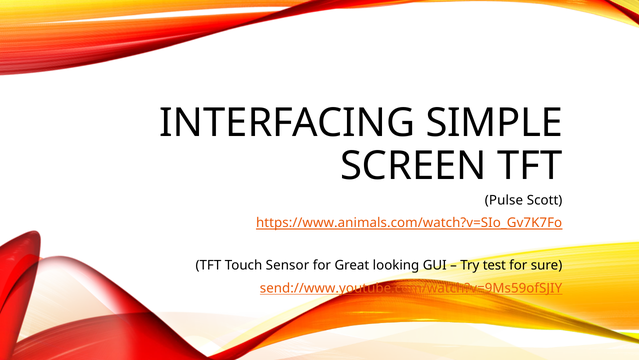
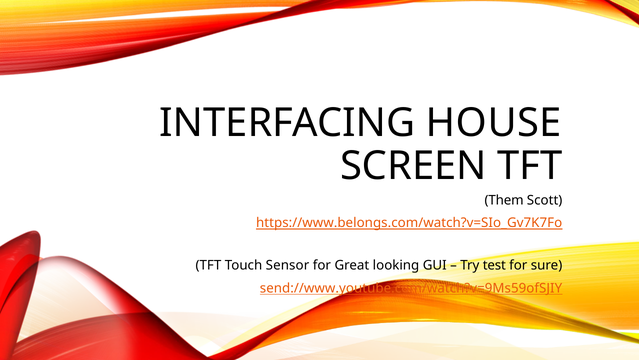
SIMPLE: SIMPLE -> HOUSE (494, 123)
Pulse: Pulse -> Them (504, 200)
https://www.animals.com/watch?v=SIo_Gv7K7Fo: https://www.animals.com/watch?v=SIo_Gv7K7Fo -> https://www.belongs.com/watch?v=SIo_Gv7K7Fo (409, 223)
